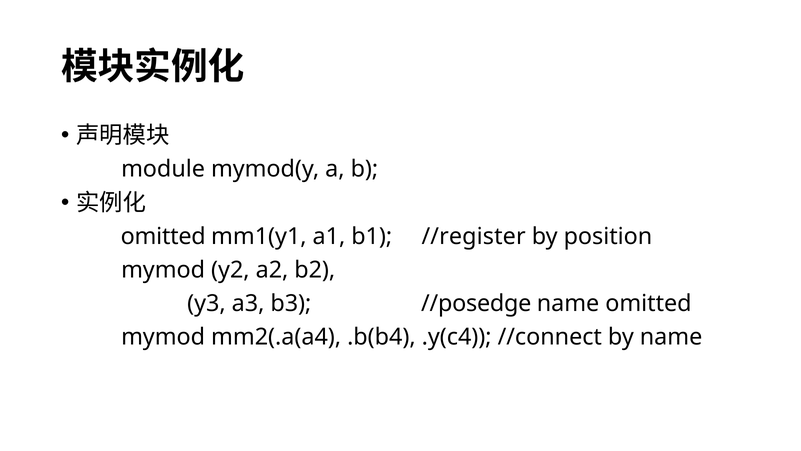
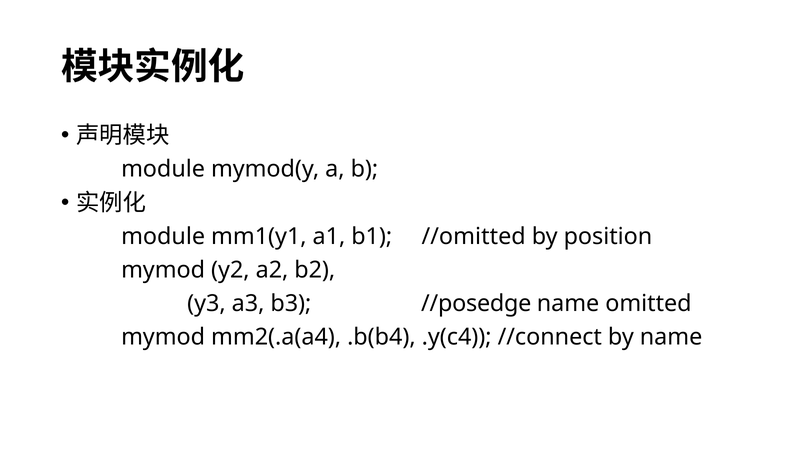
omitted: omitted -> module (163, 236)
//register: //register -> //omitted (474, 236)
